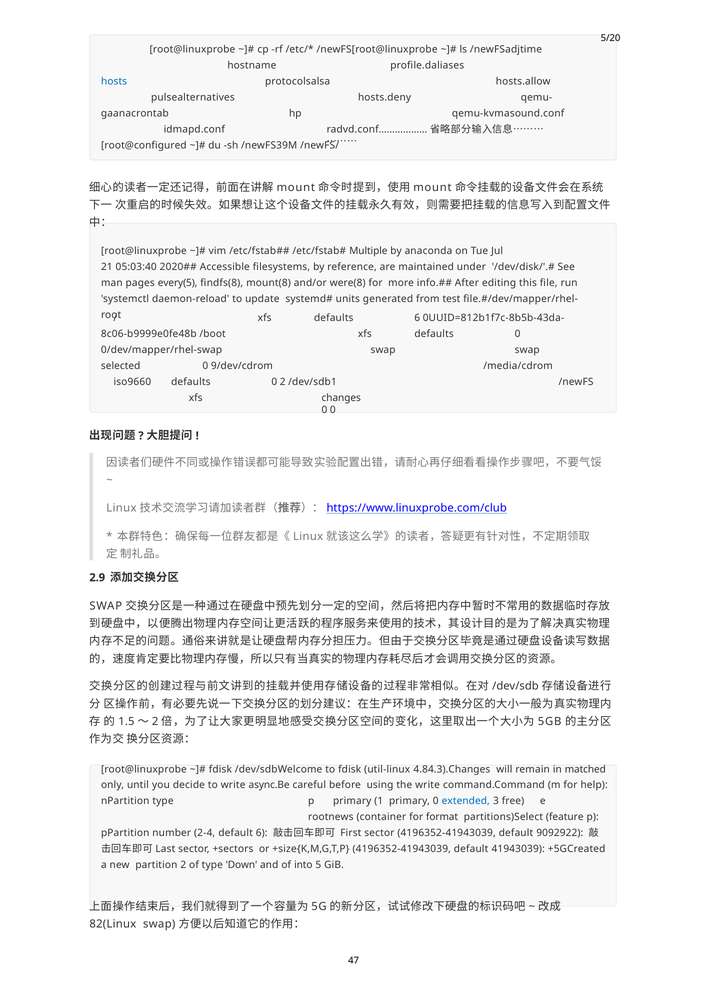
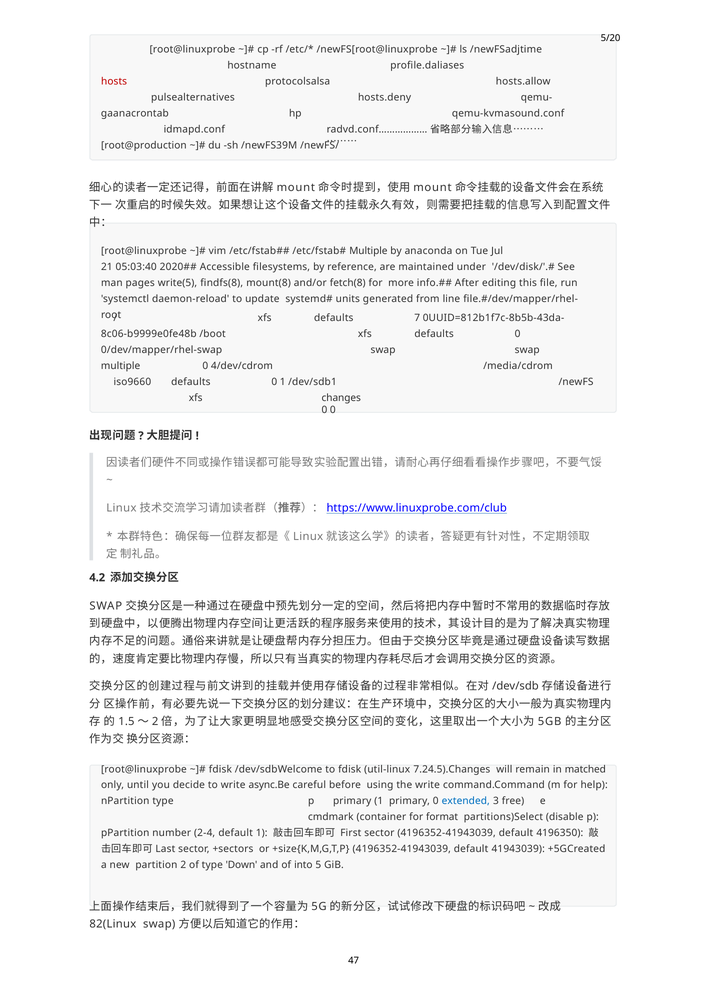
hosts colour: blue -> red (114, 82)
root@configured: root@configured -> root@production (144, 146)
every(5: every(5 -> write(5 (178, 283)
were(8: were(8 -> fetch(8 (348, 283)
test: test -> line (451, 299)
xfs 6: 6 -> 7 (417, 318)
selected: selected -> multiple (121, 366)
9/dev/cdrom: 9/dev/cdrom -> 4/dev/cdrom (242, 366)
0 2: 2 -> 1 (283, 382)
2.9: 2.9 -> 4.2 (97, 578)
4.84.3).Changes: 4.84.3).Changes -> 7.24.5).Changes (452, 770)
rootnews: rootnews -> cmdmark (331, 818)
feature: feature -> disable (565, 818)
default 6: 6 -> 1 (262, 834)
9092922: 9092922 -> 4196350 (560, 834)
